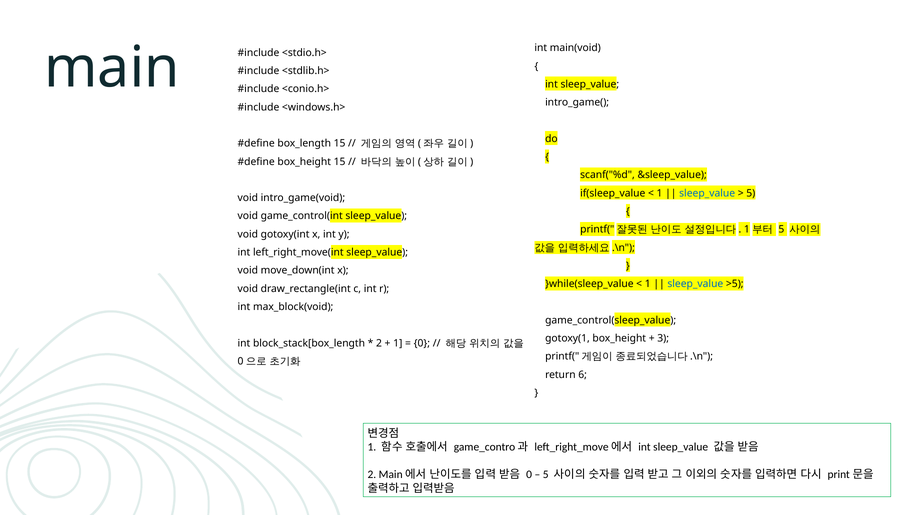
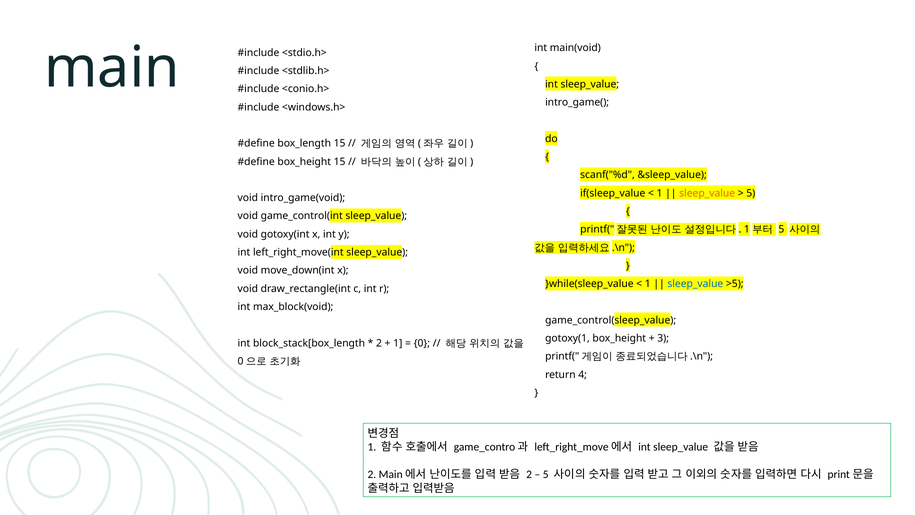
sleep_value colour: blue -> orange (707, 193)
6: 6 -> 4 (583, 374)
0: 0 -> 2 (529, 474)
